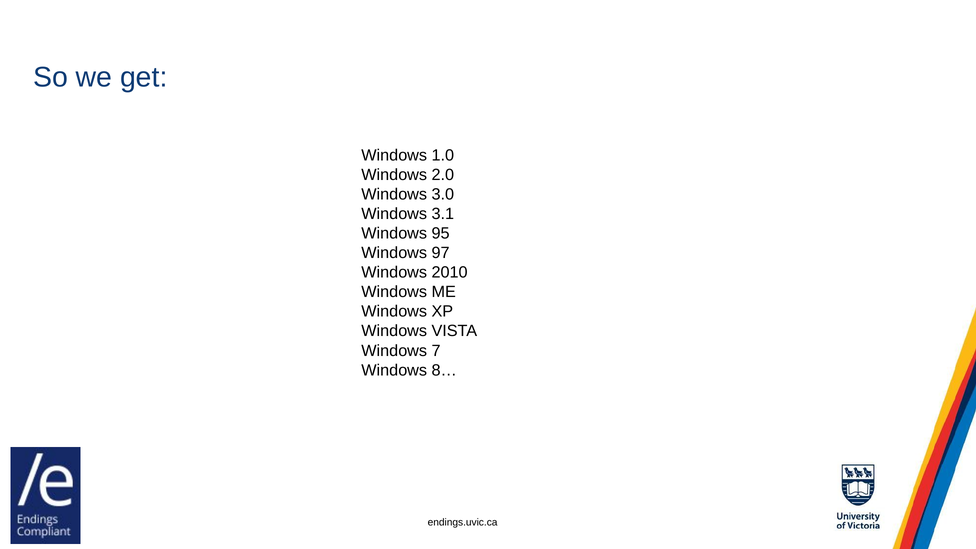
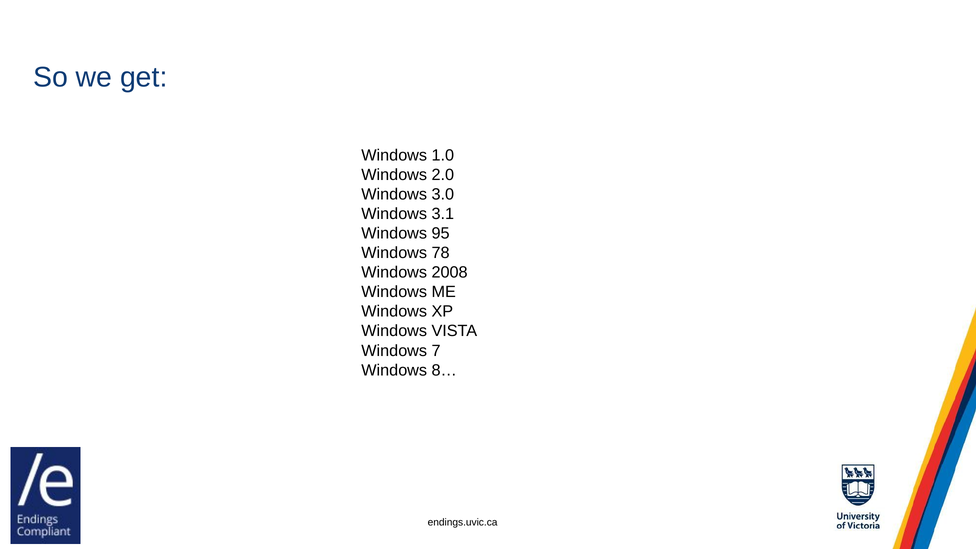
97: 97 -> 78 (441, 253)
2010: 2010 -> 2008 (450, 273)
